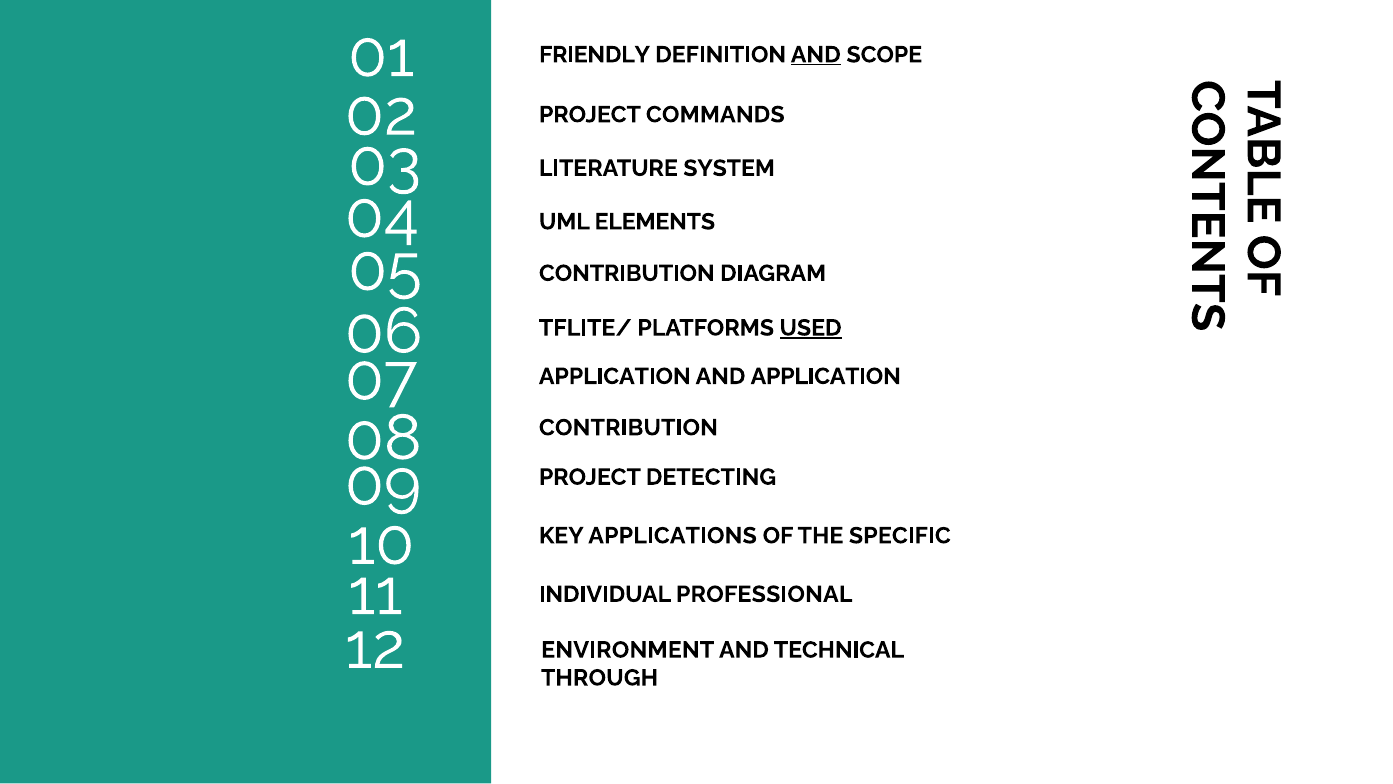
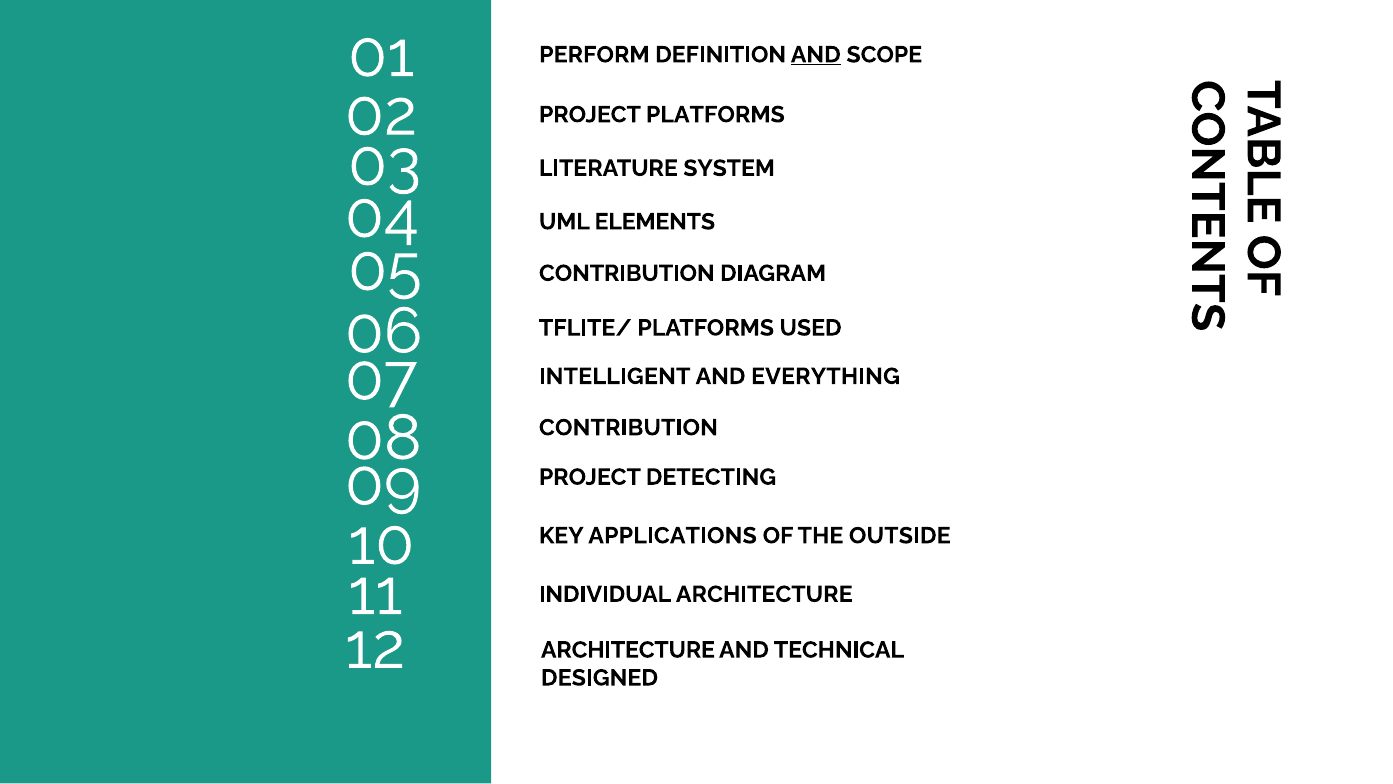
FRIENDLY: FRIENDLY -> PERFORM (594, 55)
PROJECT COMMANDS: COMMANDS -> PLATFORMS (715, 115)
USED underline: present -> none (811, 328)
07 APPLICATION: APPLICATION -> INTELLIGENT (615, 376)
AND APPLICATION: APPLICATION -> EVERYTHING (825, 376)
SPECIFIC: SPECIFIC -> OUTSIDE (900, 535)
INDIVIDUAL PROFESSIONAL: PROFESSIONAL -> ARCHITECTURE (764, 594)
ENVIRONMENT: ENVIRONMENT -> ARCHITECTURE (628, 650)
THROUGH: THROUGH -> DESIGNED (600, 678)
